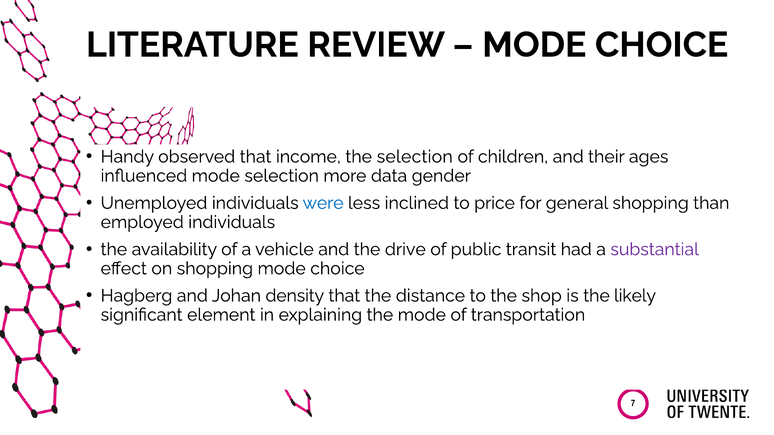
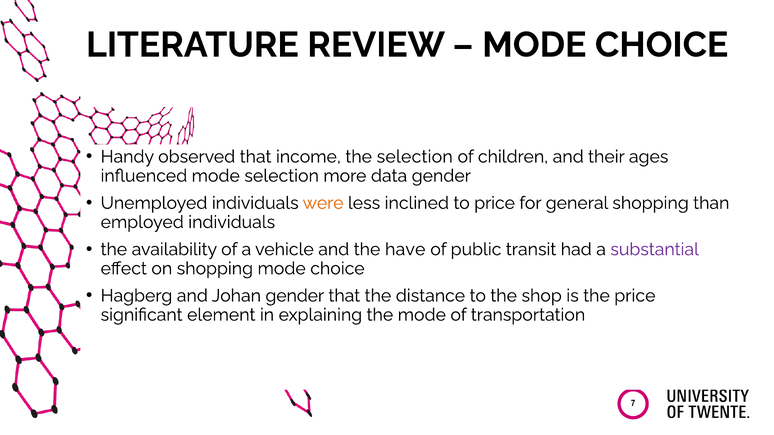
were colour: blue -> orange (323, 203)
drive: drive -> have (405, 250)
Johan density: density -> gender (295, 296)
the likely: likely -> price (635, 296)
